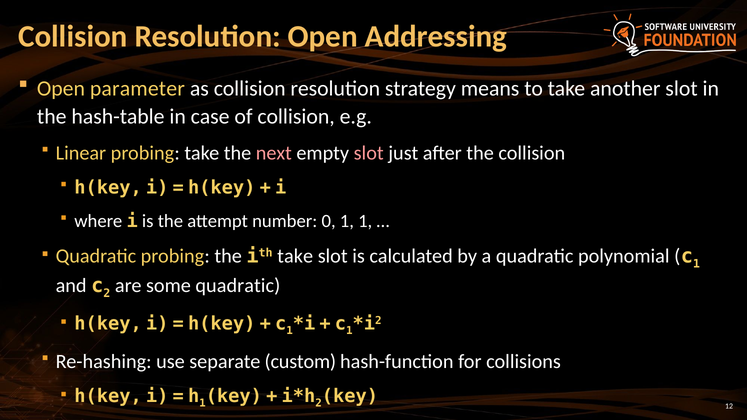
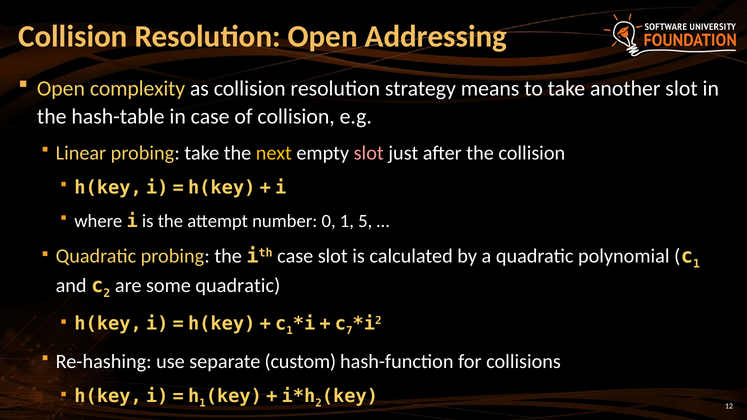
parameter: parameter -> complexity (138, 88)
next colour: pink -> yellow (274, 153)
1 1: 1 -> 5 (365, 221)
ith take: take -> case (295, 256)
1: 1 -> 7 (349, 331)
